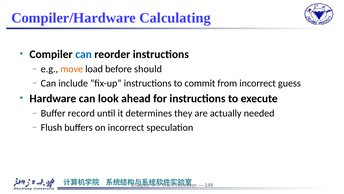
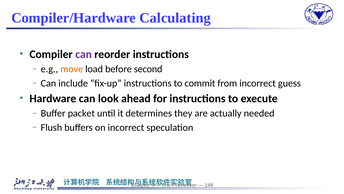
can colour: blue -> purple (84, 54)
should: should -> second (148, 69)
record: record -> packet (81, 113)
